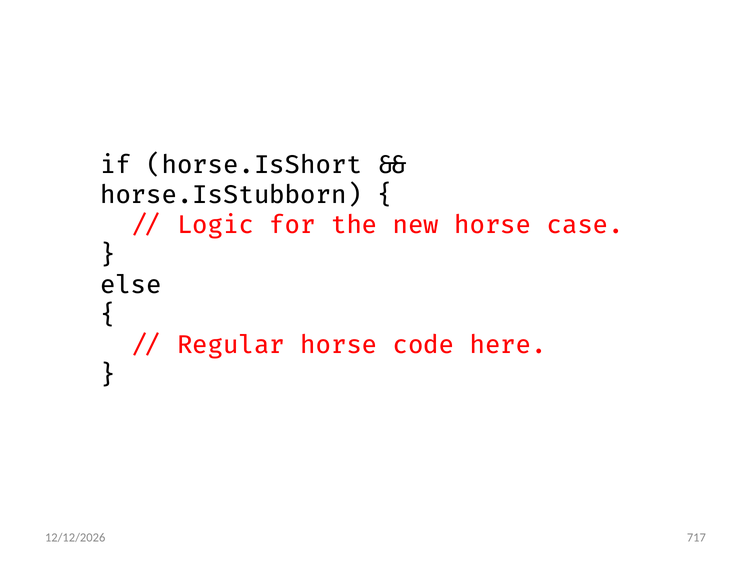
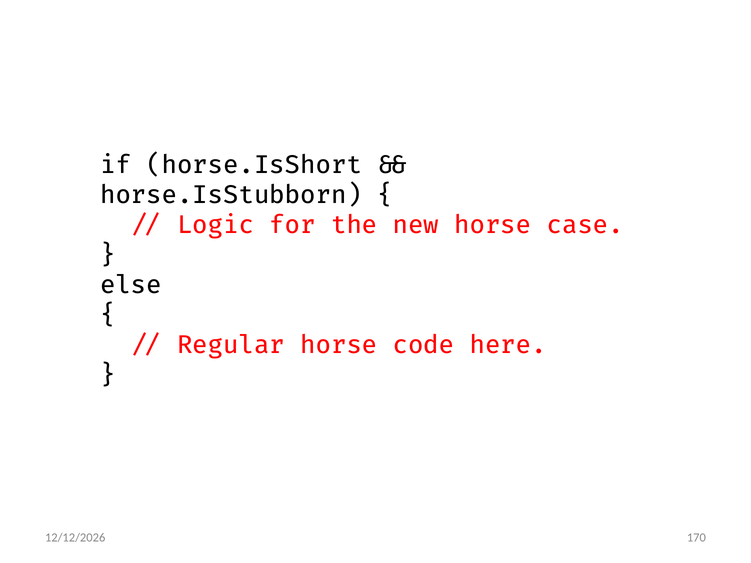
717: 717 -> 170 (696, 538)
